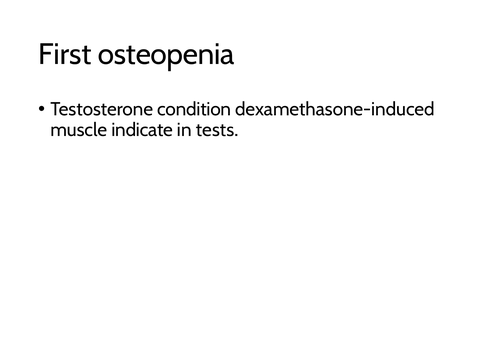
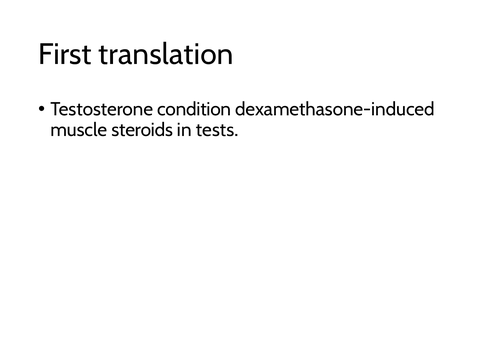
osteopenia: osteopenia -> translation (166, 54)
indicate: indicate -> steroids (142, 130)
